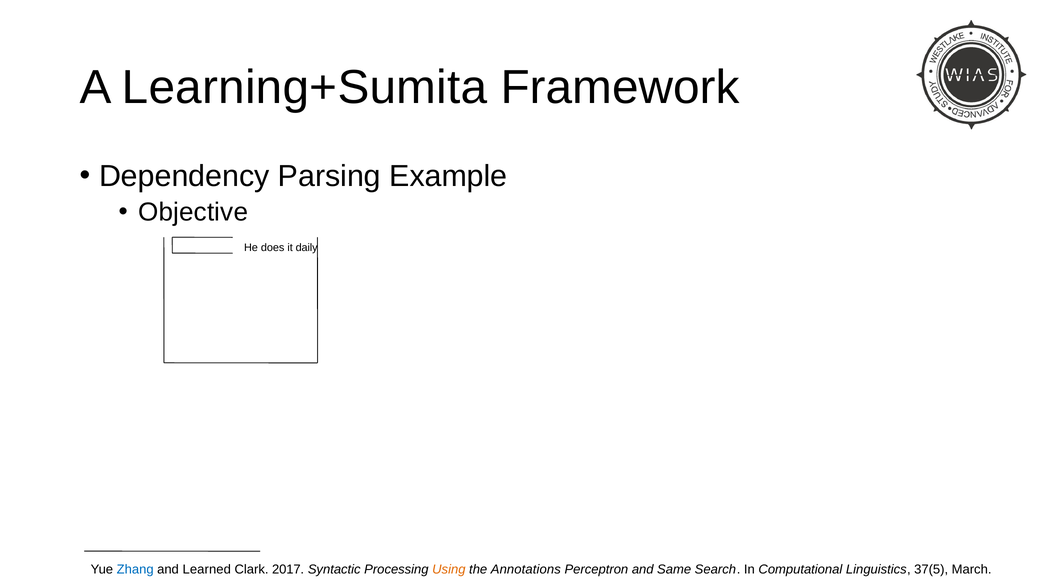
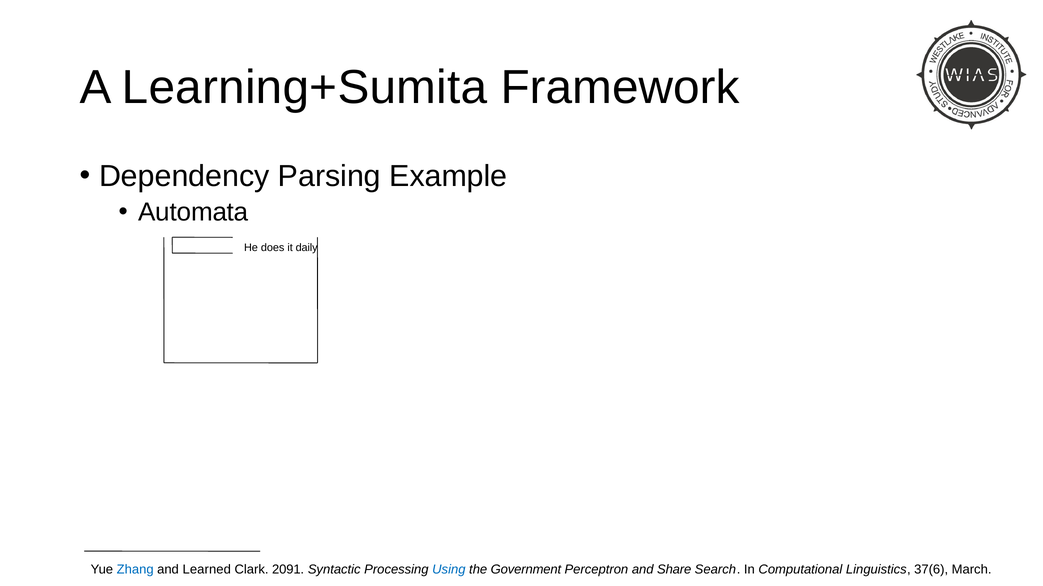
Objective: Objective -> Automata (193, 212)
2017: 2017 -> 2091 (288, 570)
Using colour: orange -> blue (449, 570)
Annotations: Annotations -> Government (526, 570)
Same: Same -> Share (674, 570)
37(5: 37(5 -> 37(6 (931, 570)
